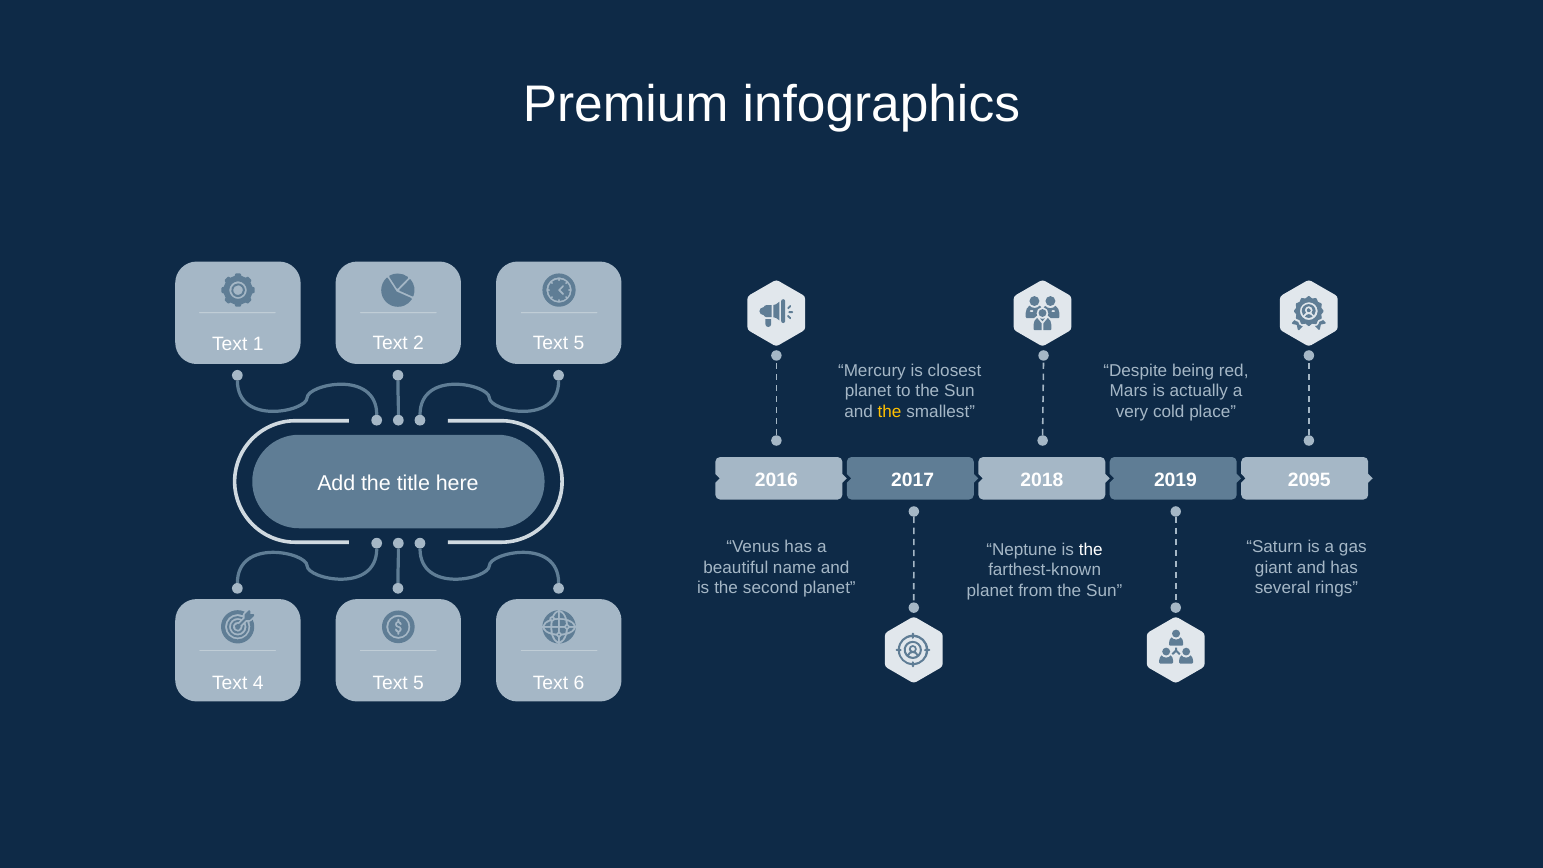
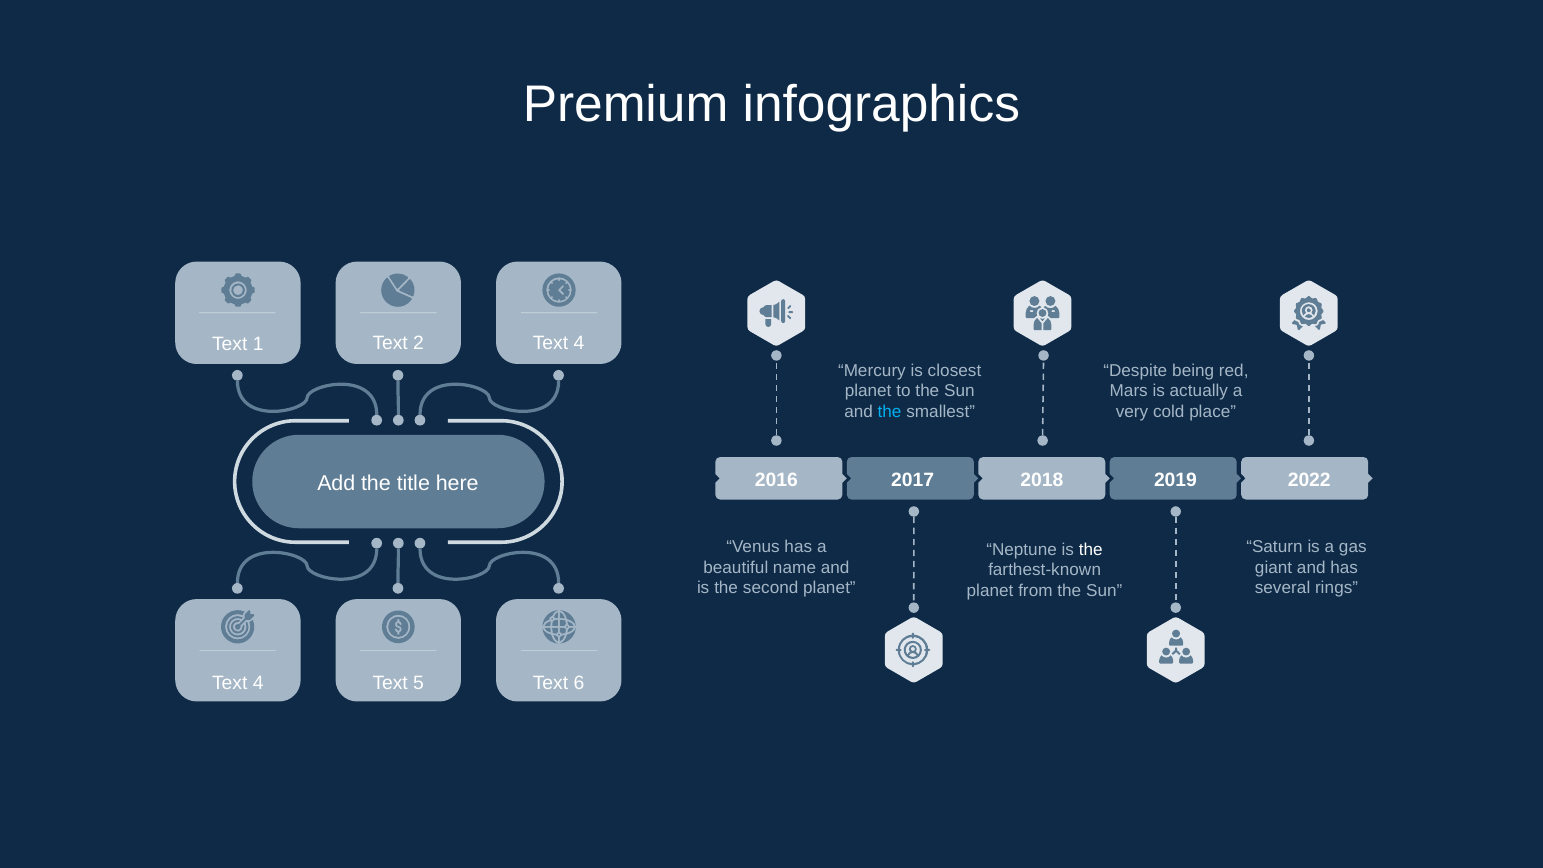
2 Text 5: 5 -> 4 (579, 344)
the colour: yellow -> light blue (890, 412)
2095: 2095 -> 2022 (1309, 480)
